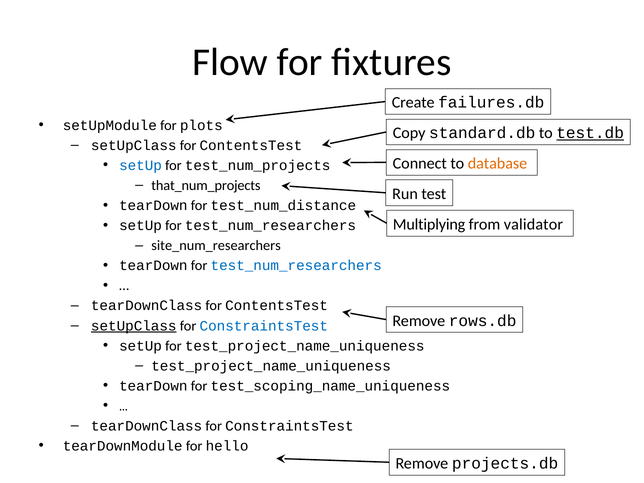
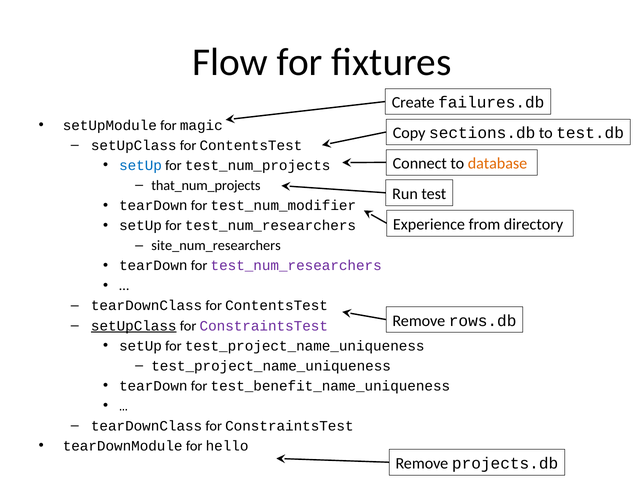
plots: plots -> magic (201, 126)
standard.db: standard.db -> sections.db (482, 133)
test.db underline: present -> none (590, 133)
test_num_distance: test_num_distance -> test_num_modifier (283, 206)
Multiplying: Multiplying -> Experience (429, 224)
validator: validator -> directory (533, 224)
test_num_researchers colour: blue -> purple (296, 266)
ConstraintsTest colour: blue -> purple (264, 326)
test_scoping_name_uniqueness: test_scoping_name_uniqueness -> test_benefit_name_uniqueness (330, 386)
